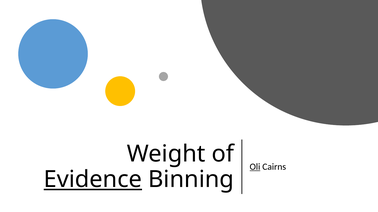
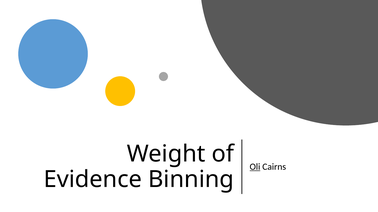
Evidence underline: present -> none (93, 180)
